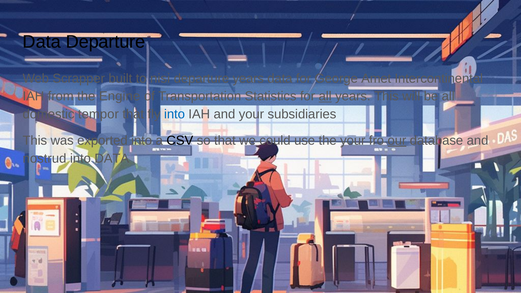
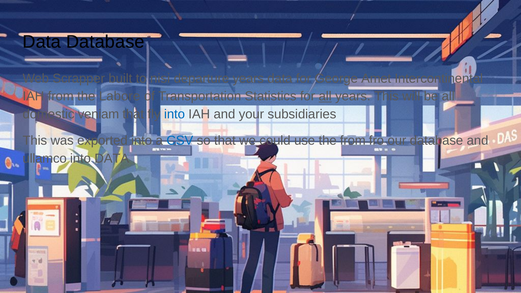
Data Departure: Departure -> Database (105, 42)
Engine: Engine -> Labore (120, 96)
tempor: tempor -> veniam (99, 114)
CSV colour: black -> blue (180, 141)
the your: your -> from (353, 141)
our underline: present -> none (397, 141)
nostrud: nostrud -> ullamco (45, 158)
